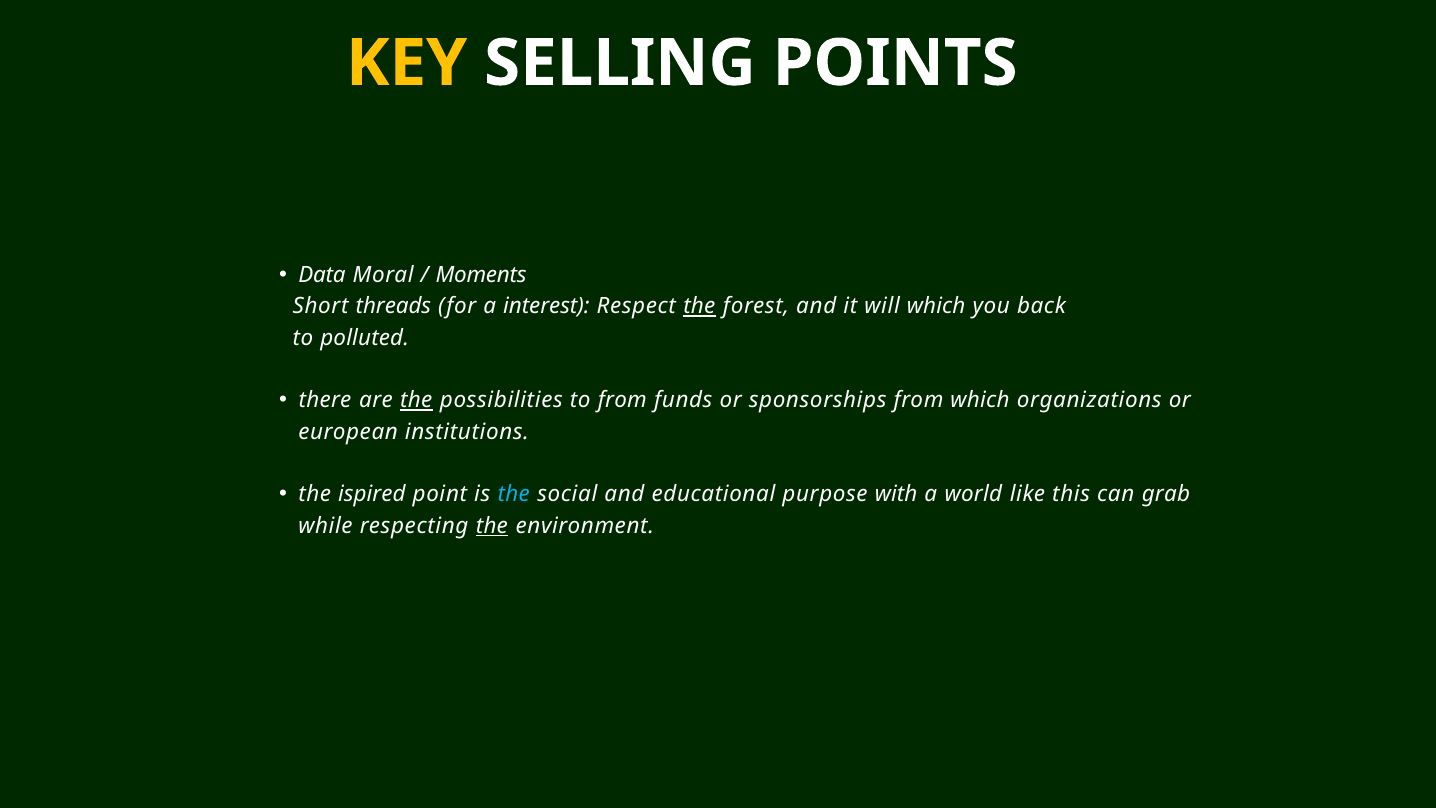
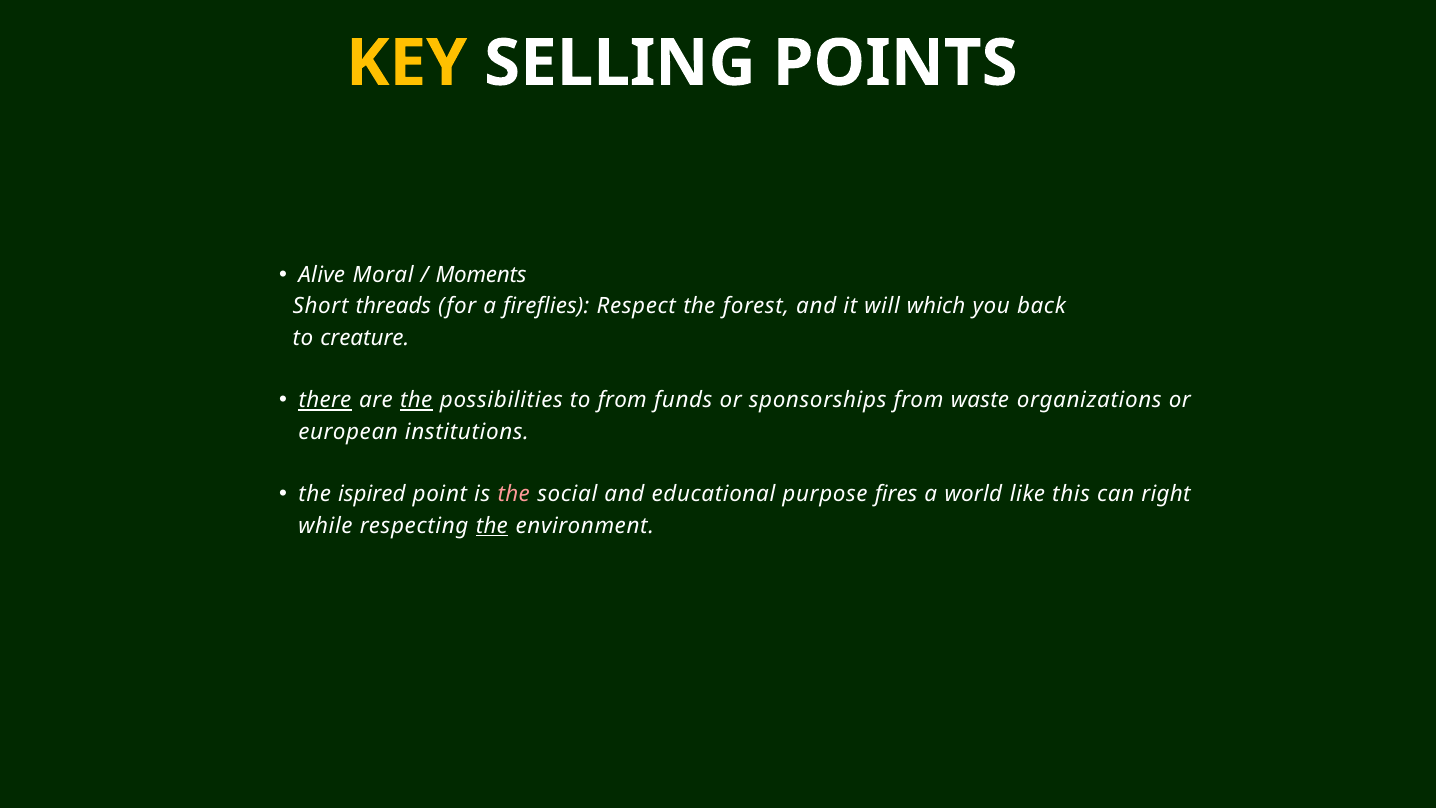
Data: Data -> Alive (322, 275)
interest: interest -> fireflies (546, 306)
the underline: present -> none (699, 306)
polluted: polluted -> creature (365, 338)
there underline: none -> present (325, 400)
from which: which -> waste (980, 400)
the colour: light blue -> pink (514, 494)
with: with -> fires (896, 494)
grab: grab -> right (1166, 494)
